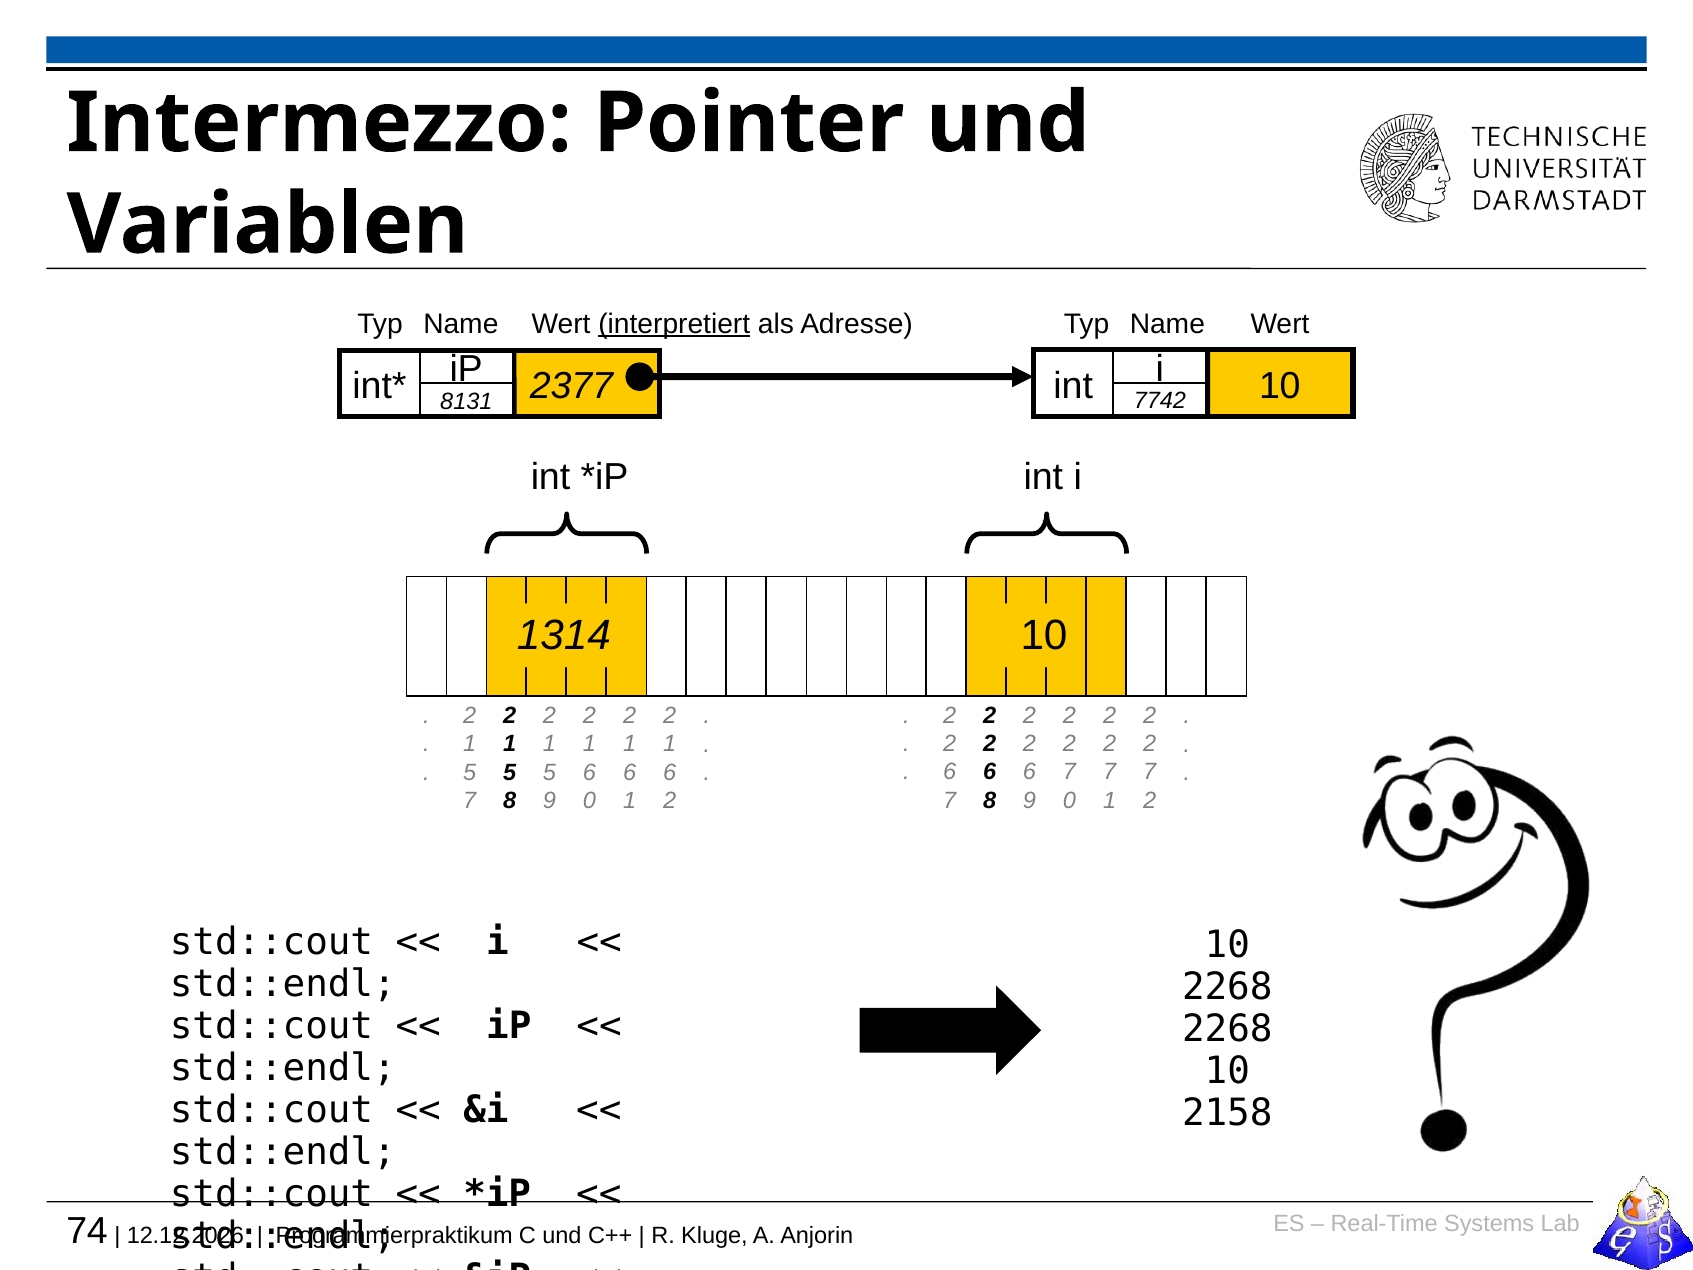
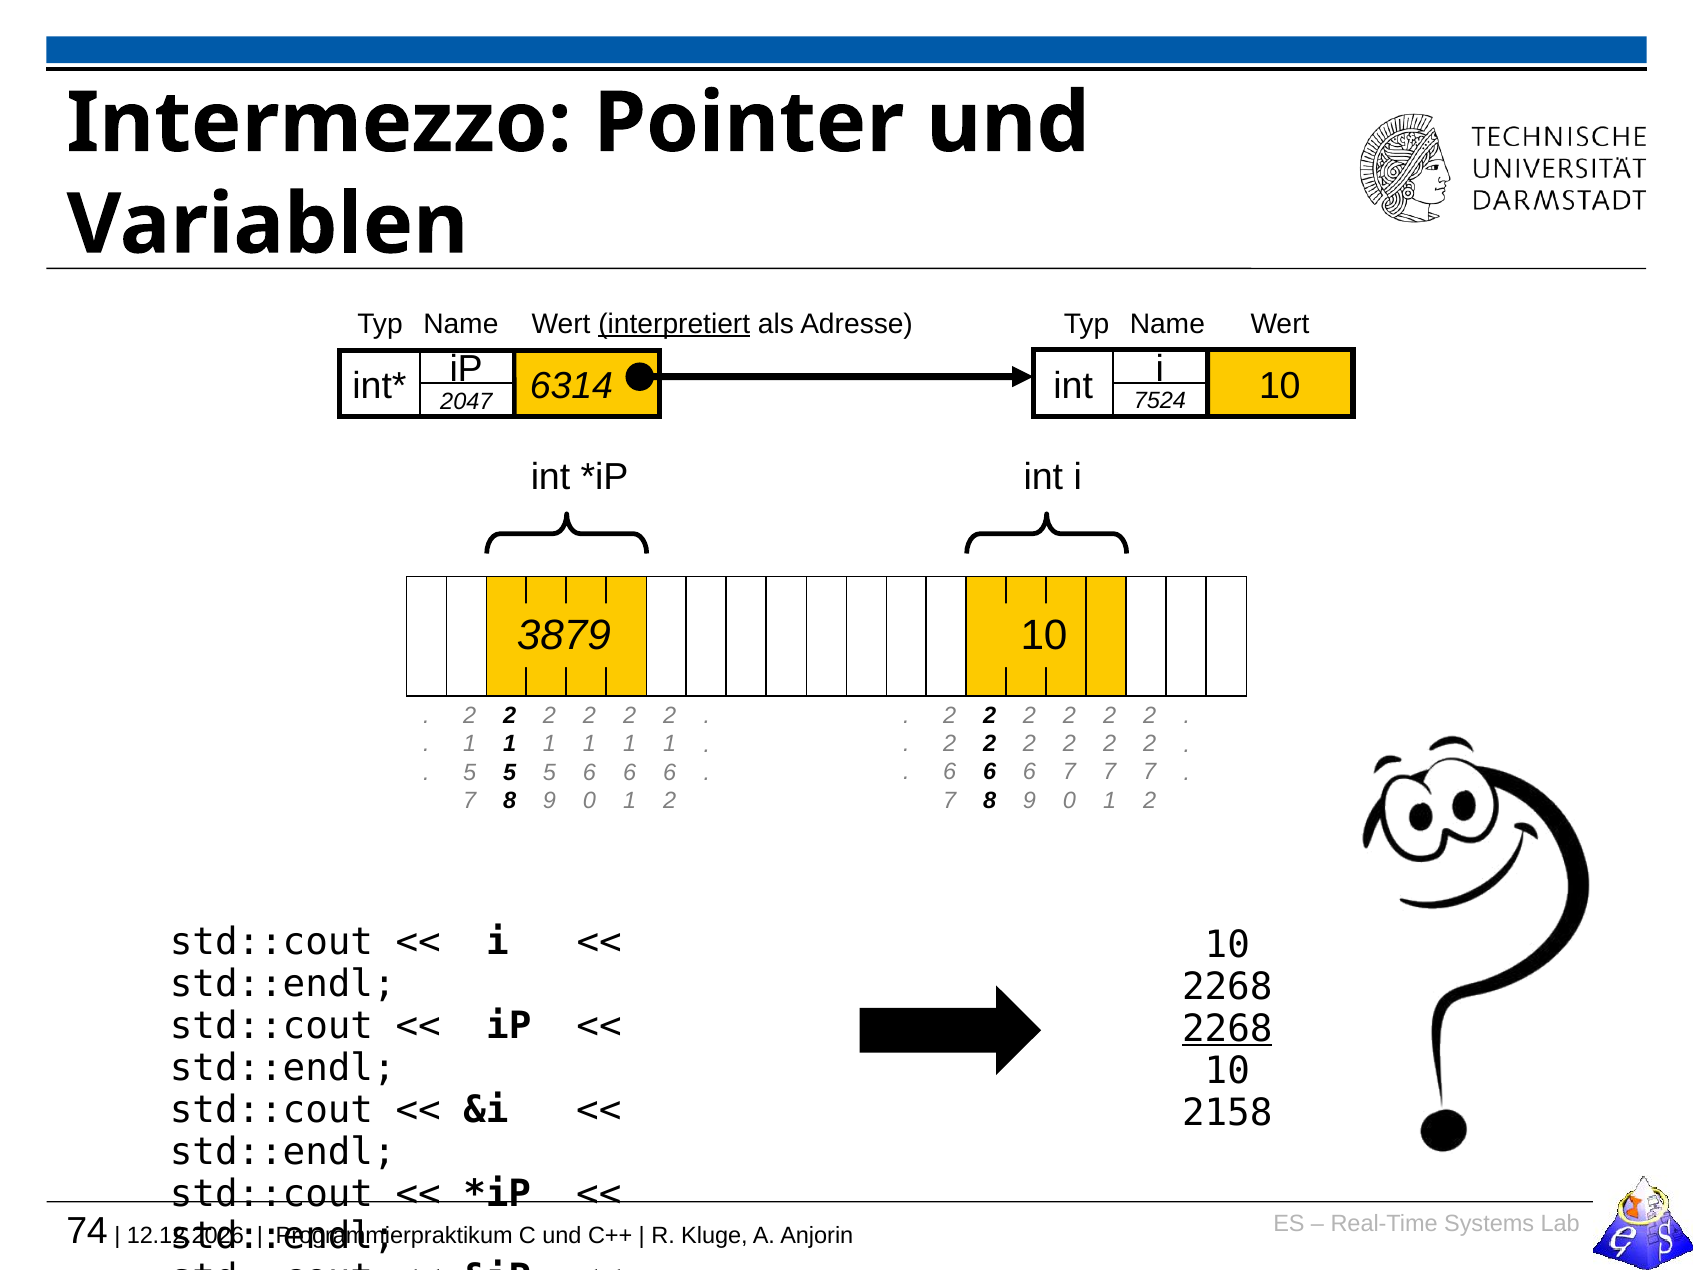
2377: 2377 -> 6314 (571, 386)
7742: 7742 -> 7524 (1160, 401)
8131: 8131 -> 2047 (466, 401)
1314: 1314 -> 3879 (564, 635)
2268 underline: none -> present (1227, 1029)
